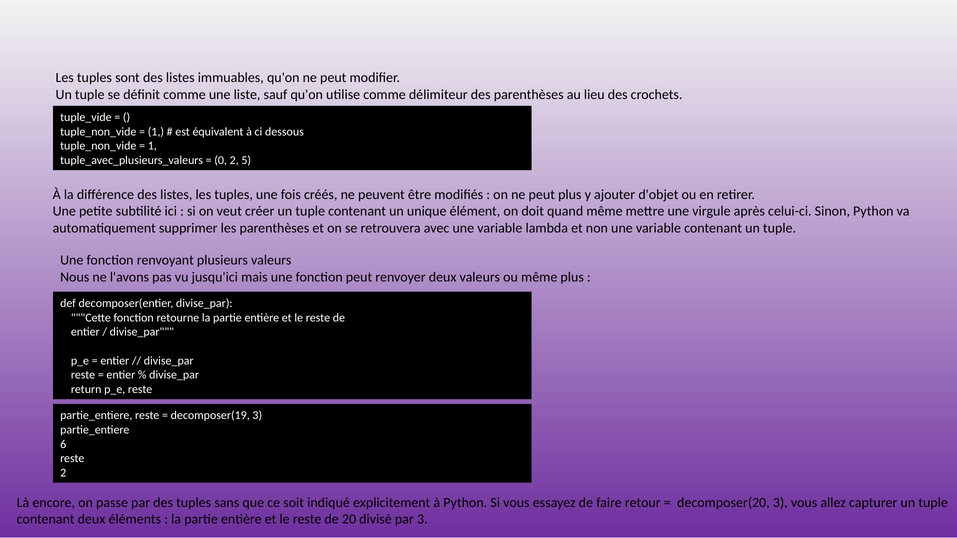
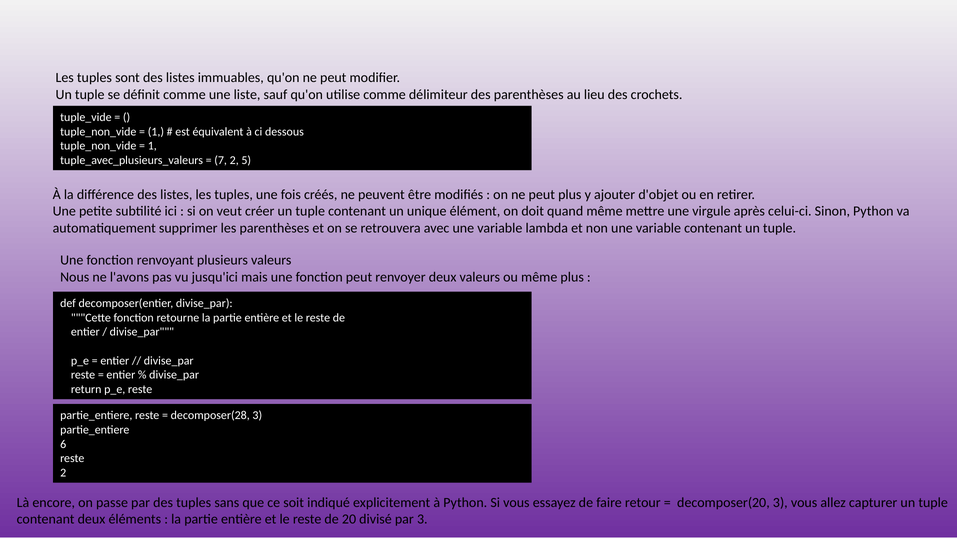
0: 0 -> 7 (221, 160)
decomposer(19: decomposer(19 -> decomposer(28 (210, 416)
